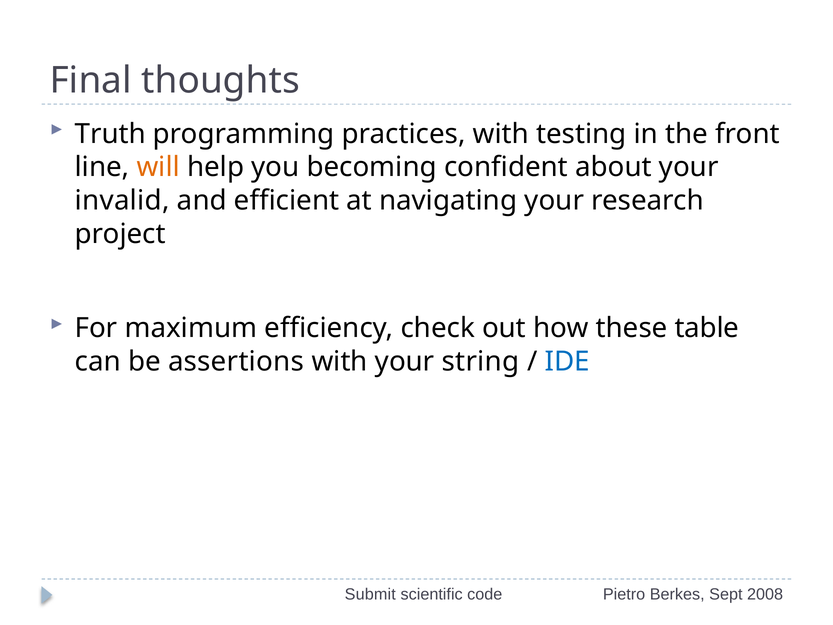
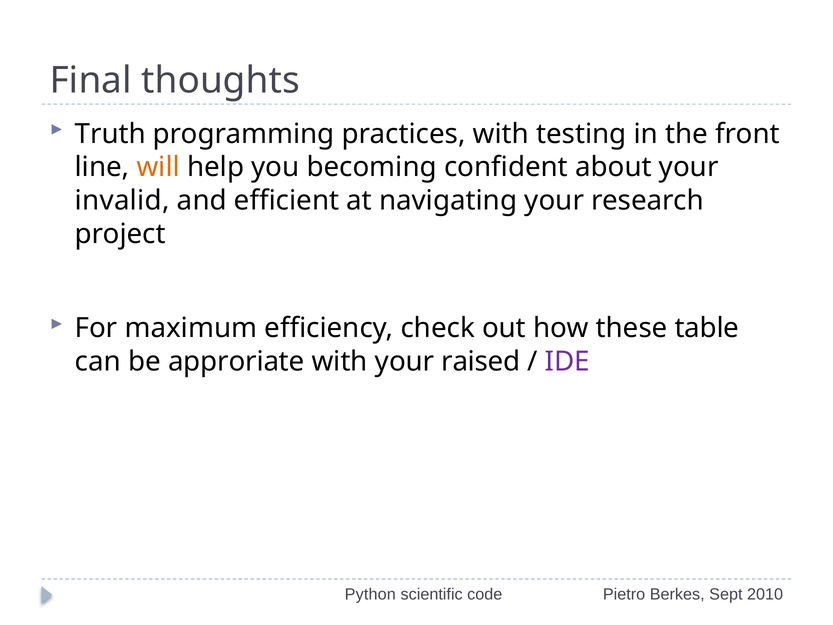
assertions: assertions -> approriate (236, 361)
string: string -> raised (481, 361)
IDE colour: blue -> purple (567, 361)
Submit: Submit -> Python (370, 594)
2008: 2008 -> 2010 (765, 594)
